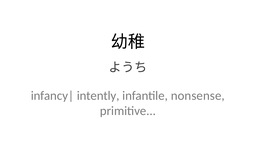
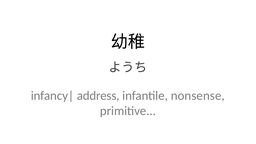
intently: intently -> address (98, 96)
